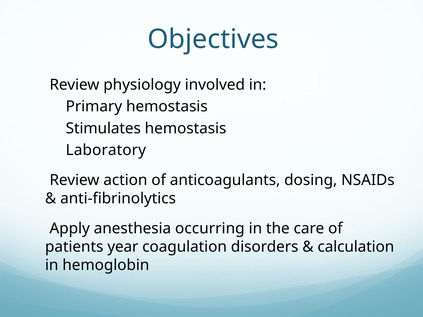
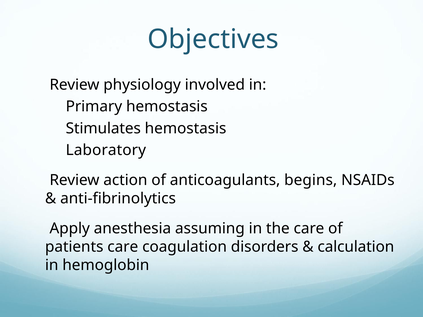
dosing: dosing -> begins (311, 180)
occurring: occurring -> assuming (210, 229)
patients year: year -> care (123, 247)
